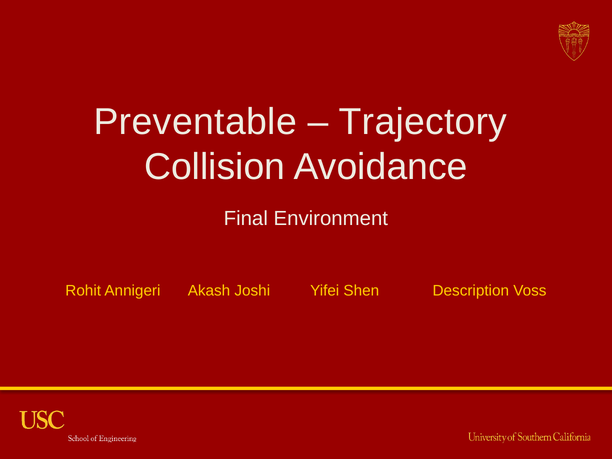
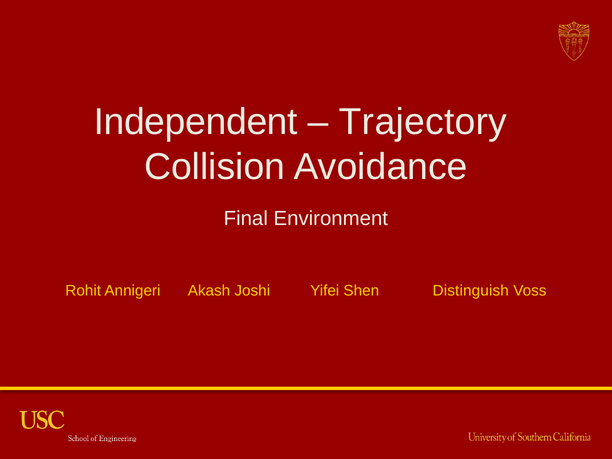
Preventable: Preventable -> Independent (196, 122)
Description: Description -> Distinguish (471, 291)
